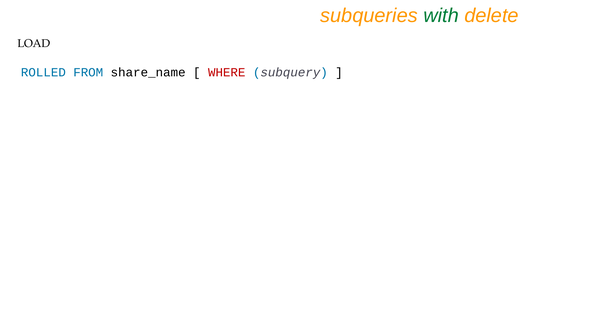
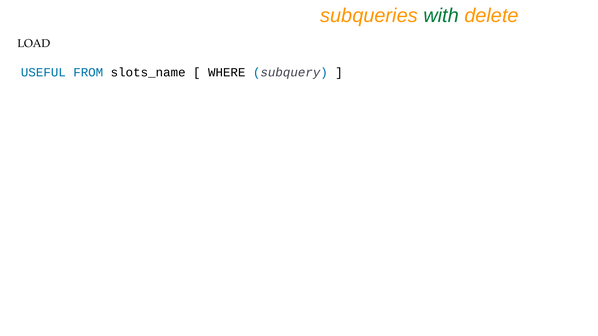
ROLLED: ROLLED -> USEFUL (43, 72)
share_name: share_name -> slots_name (148, 72)
WHERE colour: red -> black (227, 72)
